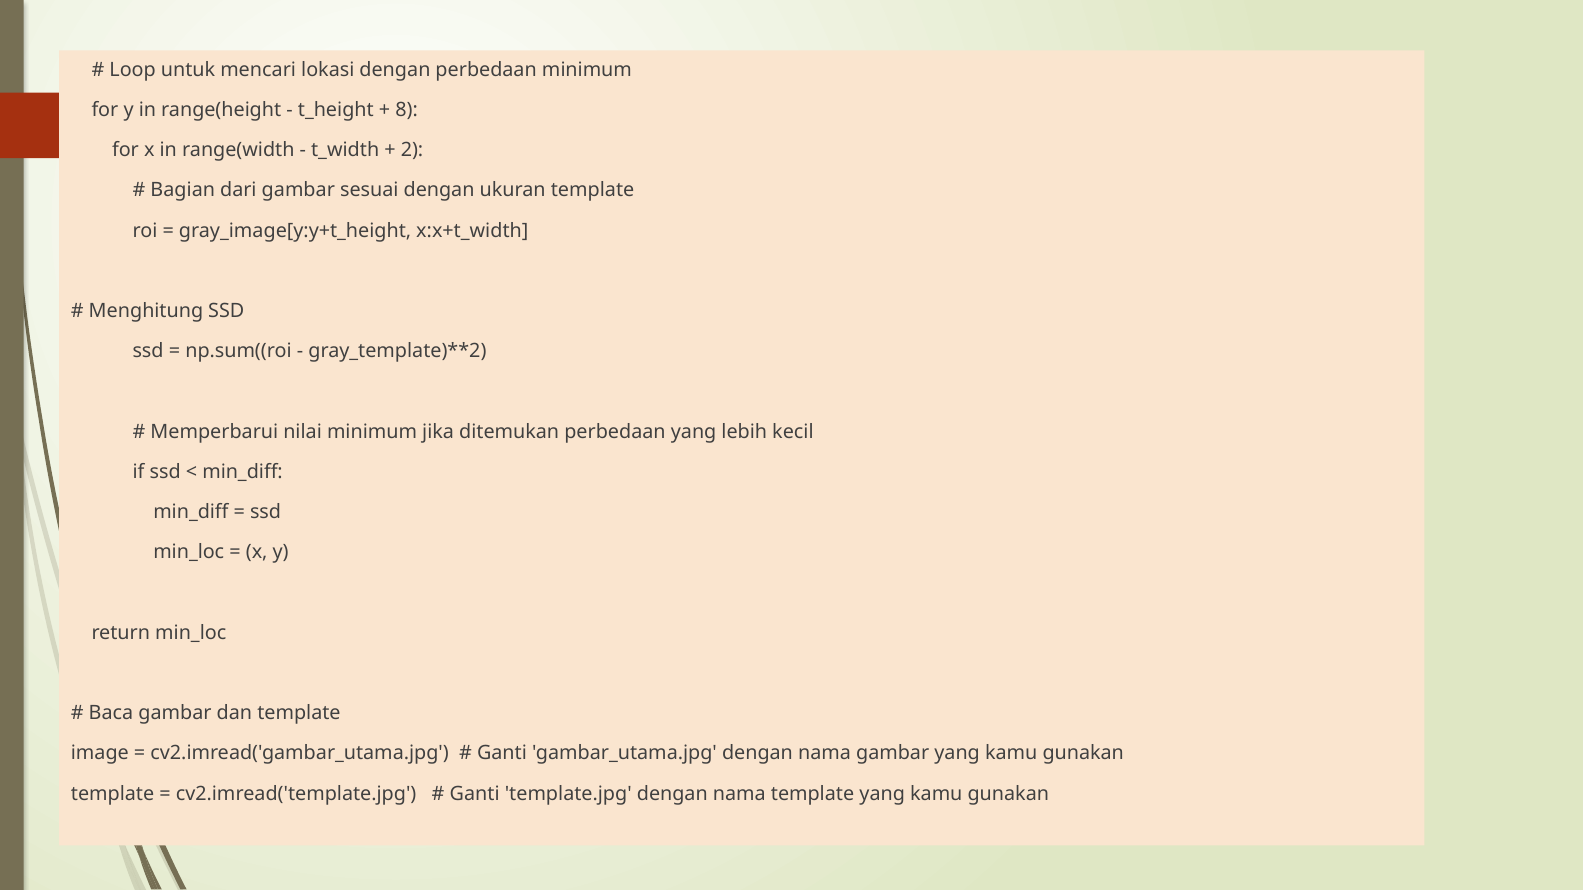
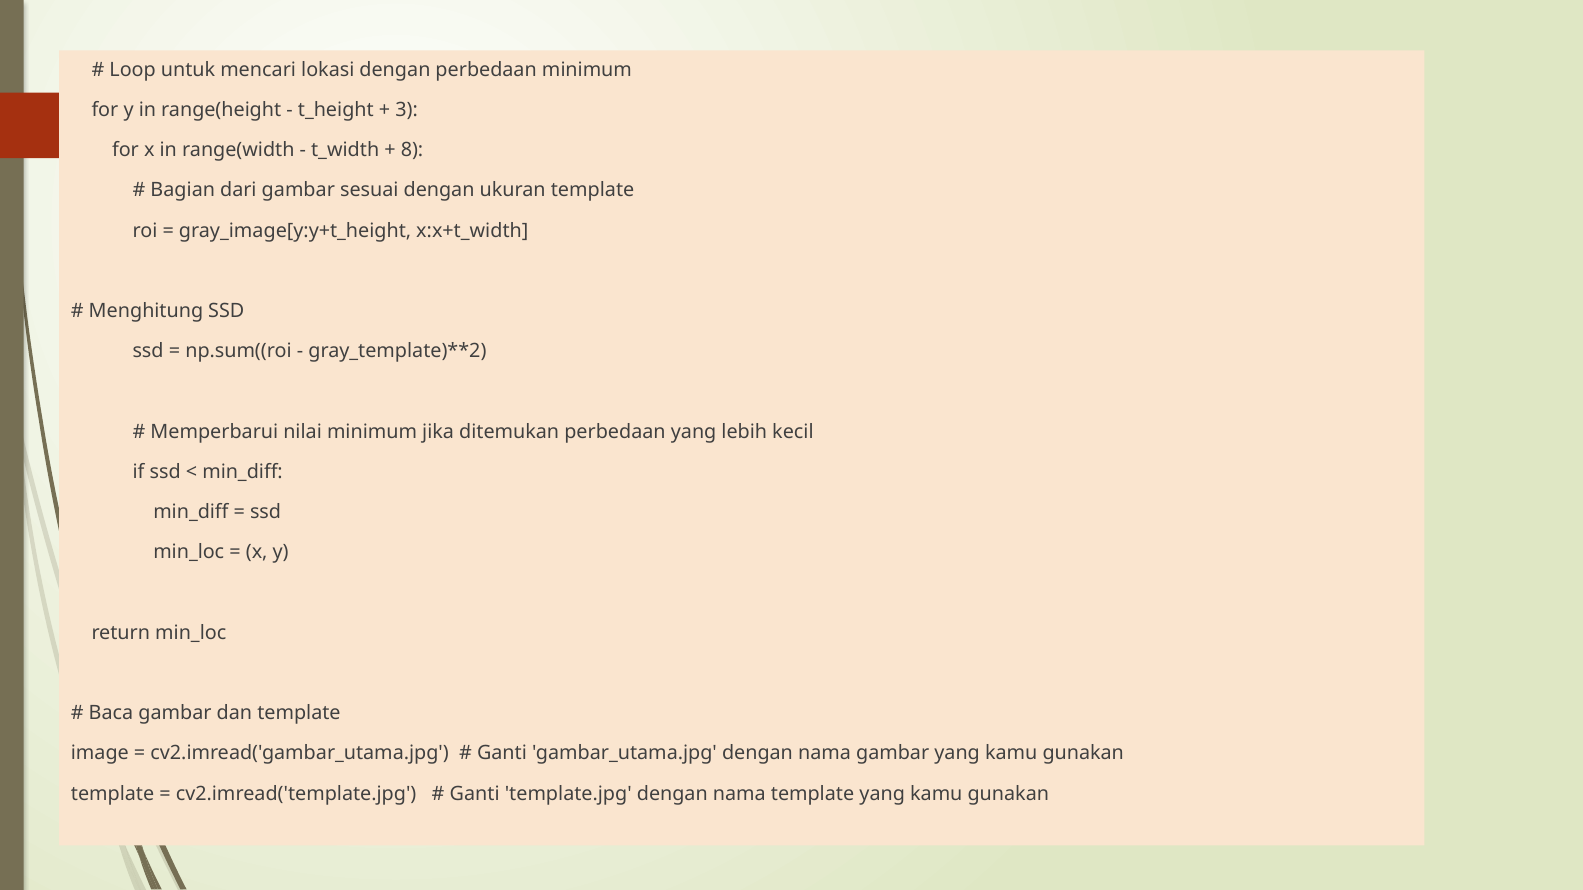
8: 8 -> 3 (407, 110)
2: 2 -> 8 (412, 150)
